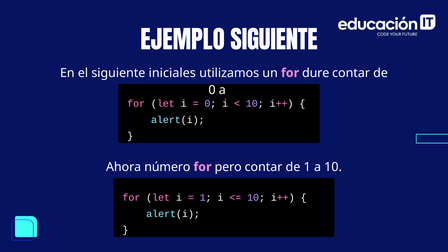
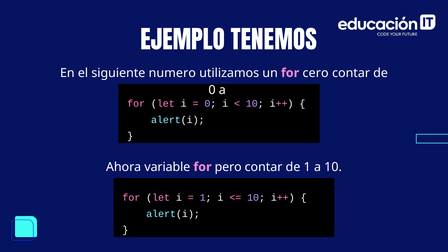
EJEMPLO SIGUIENTE: SIGUIENTE -> TENEMOS (274, 41)
iniciales: iniciales -> numero (172, 73)
dure: dure -> cero (316, 73)
número: número -> variable (167, 167)
